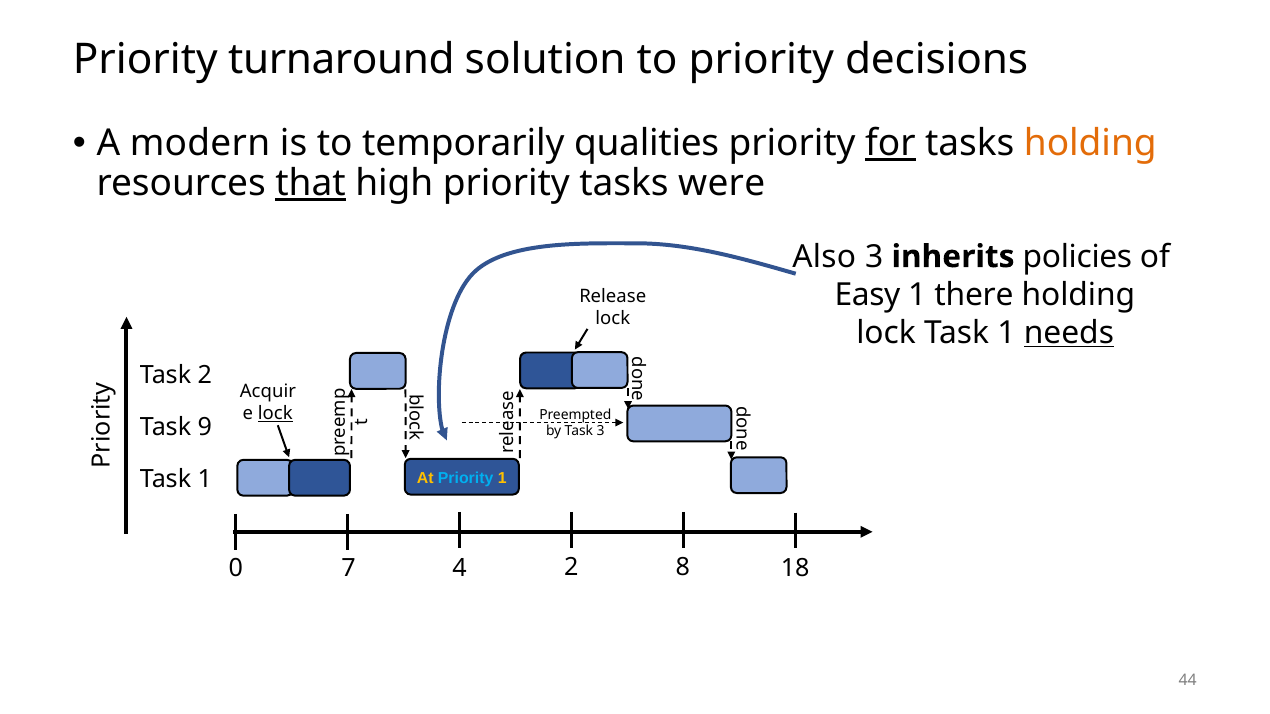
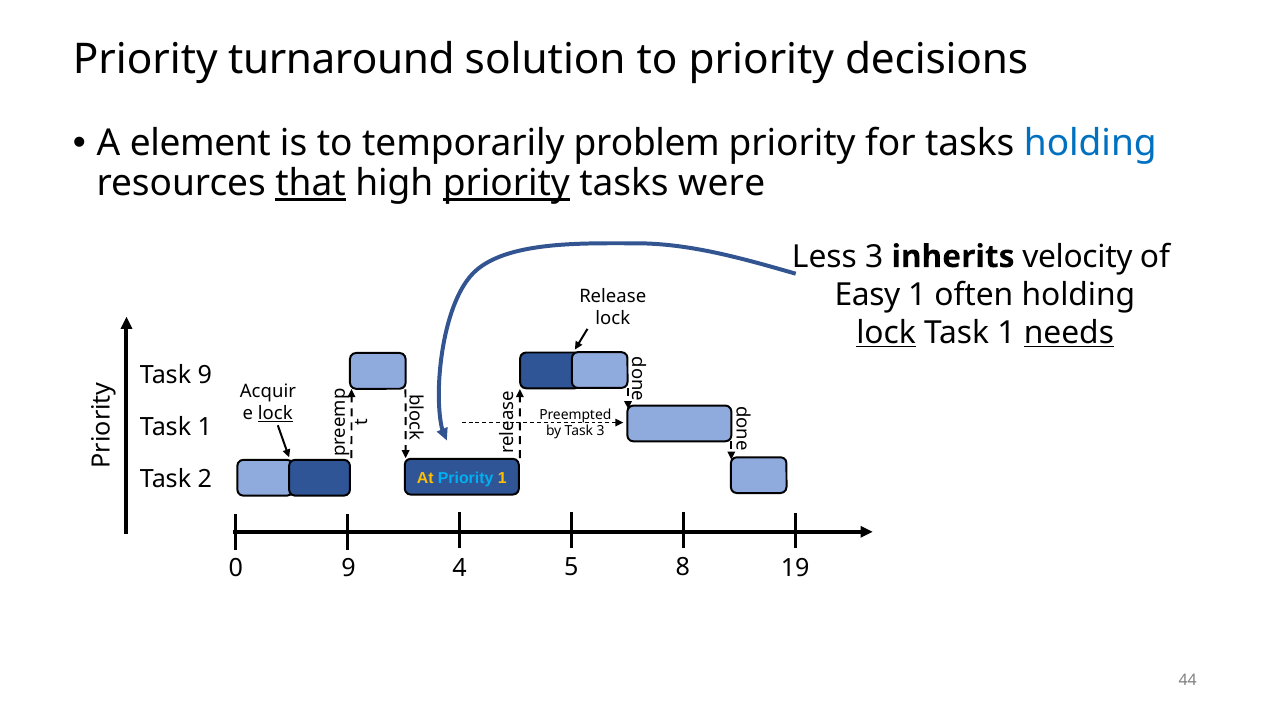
modern: modern -> element (200, 144)
qualities: qualities -> problem (647, 144)
for underline: present -> none (890, 144)
holding colour: orange -> blue (1090, 144)
priority underline: none -> present (506, 184)
Also: Also -> Less (824, 257)
policies: policies -> velocity (1077, 257)
there: there -> often (974, 295)
lock underline: none -> present (886, 333)
Task 2: 2 -> 9 (205, 376)
9: 9 -> 1 (205, 427)
1: 1 -> 2 (205, 479)
0 7: 7 -> 9 (349, 569)
4 2: 2 -> 5 (571, 567)
18: 18 -> 19 (795, 568)
